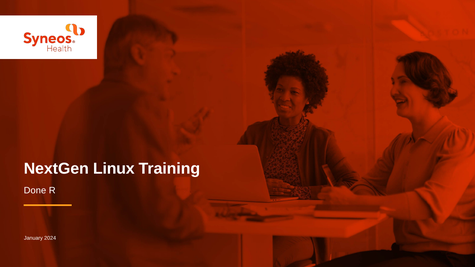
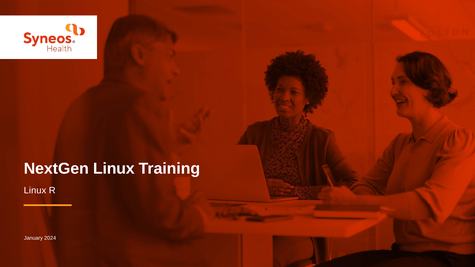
Done: Done -> Linux (35, 191)
